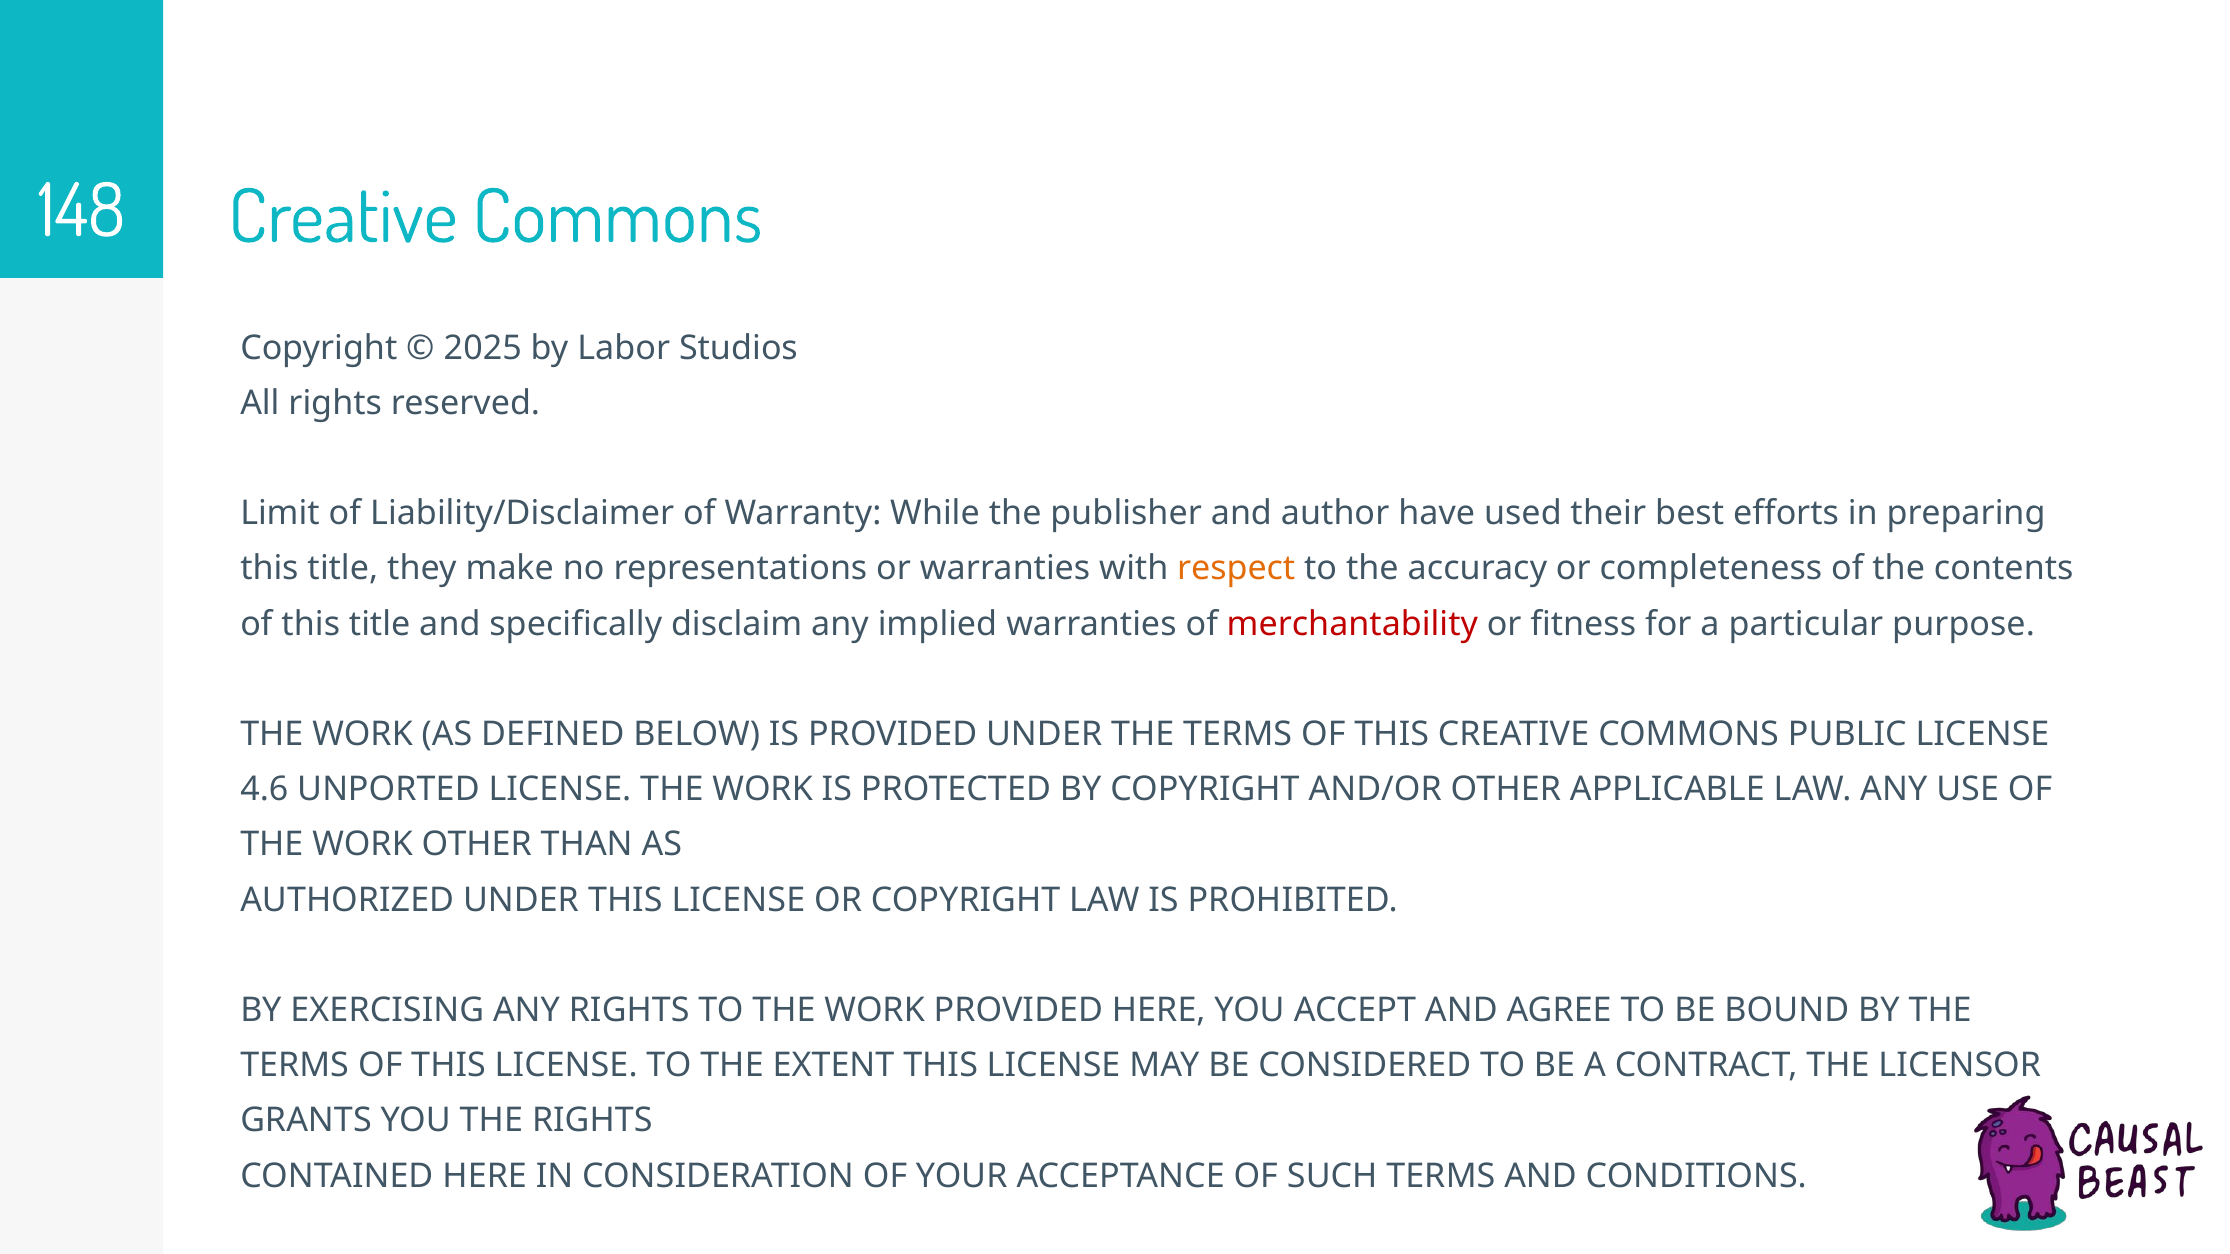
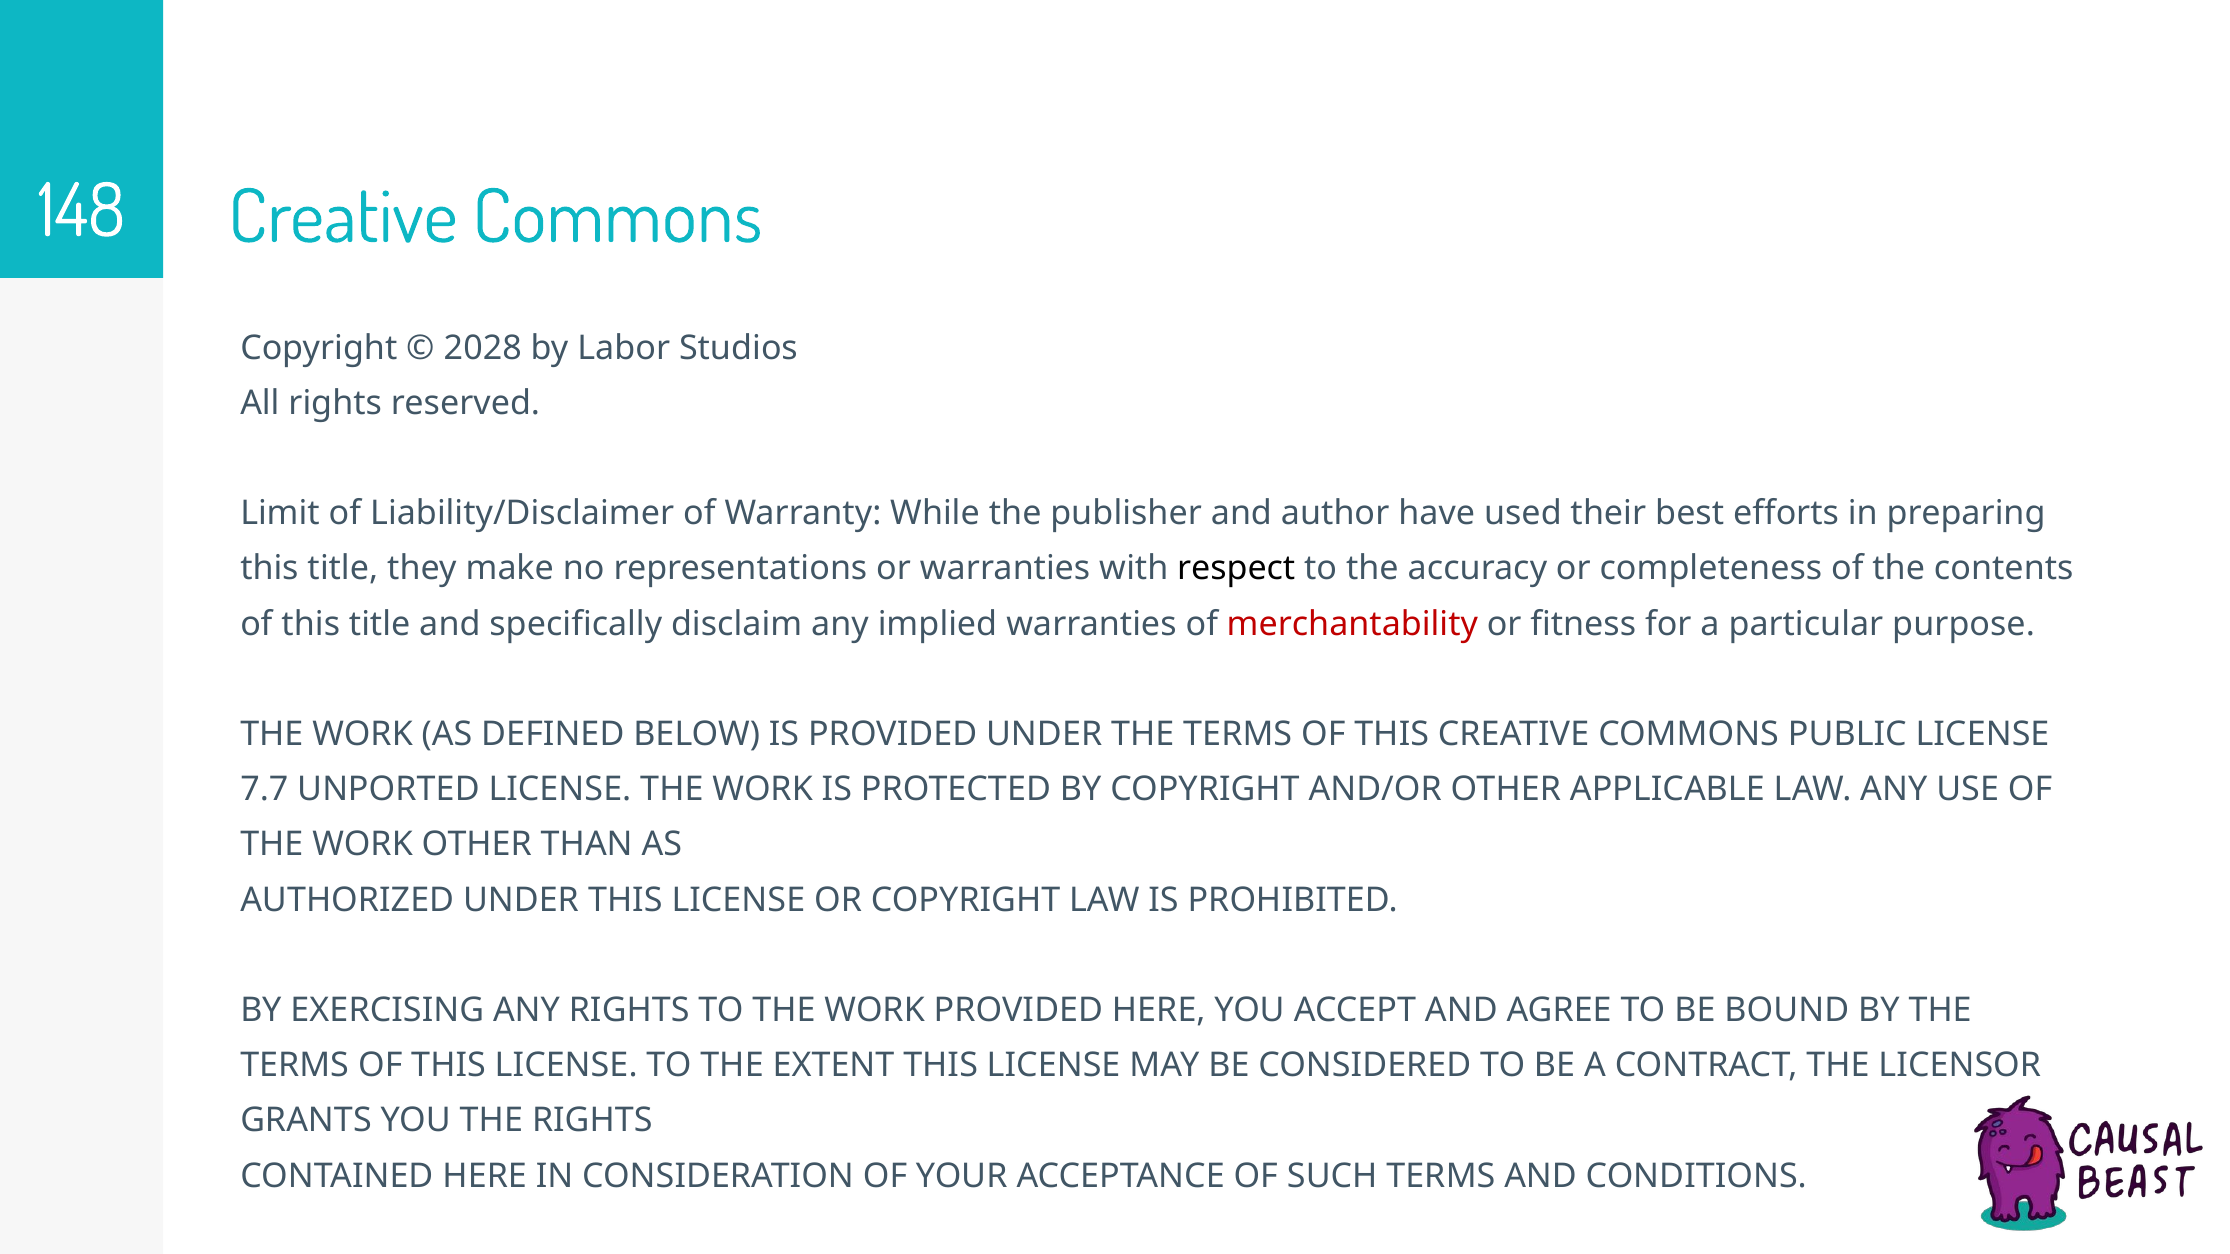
2025: 2025 -> 2028 (483, 348)
respect colour: orange -> black (1236, 569)
4.6: 4.6 -> 7.7 (264, 790)
